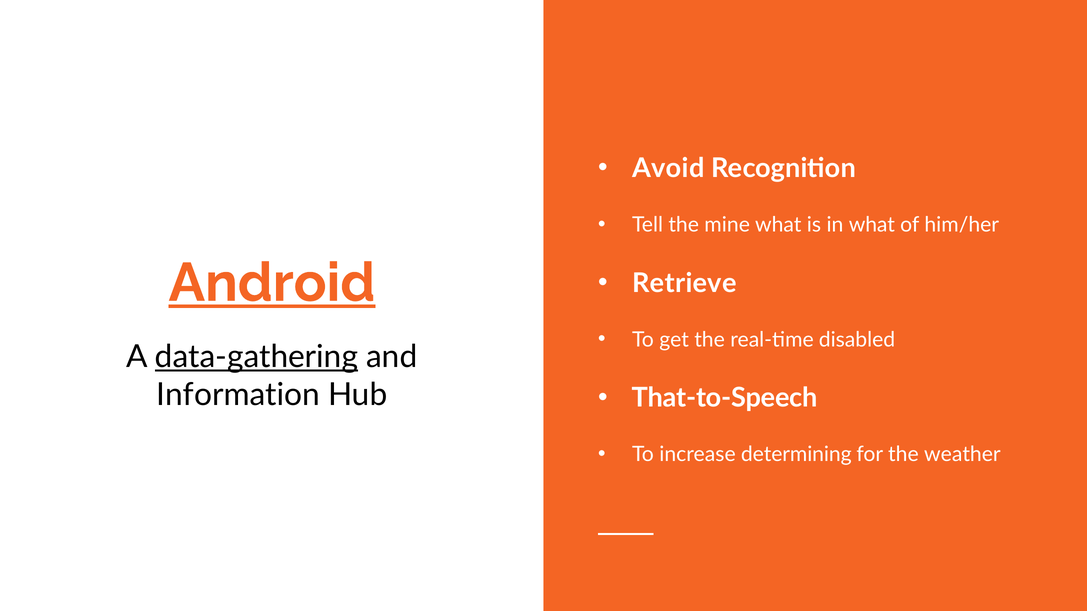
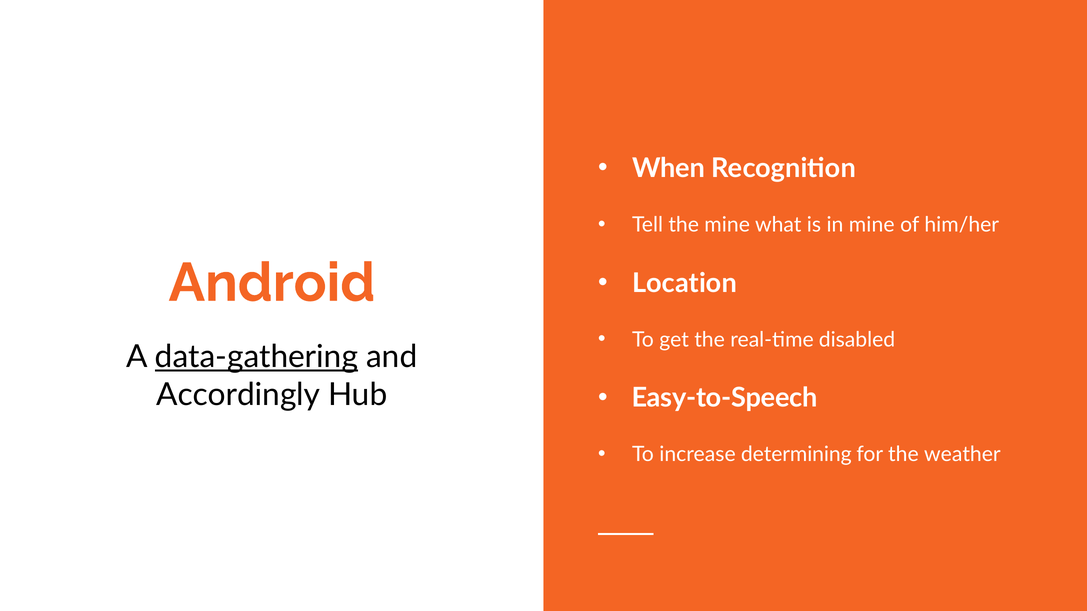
Avoid: Avoid -> When (669, 169)
in what: what -> mine (872, 225)
Android underline: present -> none (272, 283)
Retrieve: Retrieve -> Location (685, 283)
Information: Information -> Accordingly (238, 395)
That-to-Speech: That-to-Speech -> Easy-to-Speech (725, 398)
